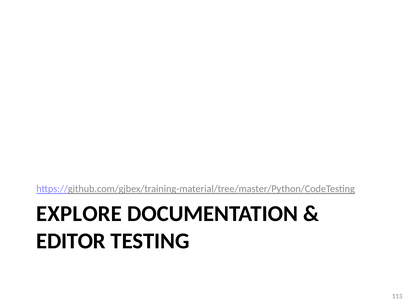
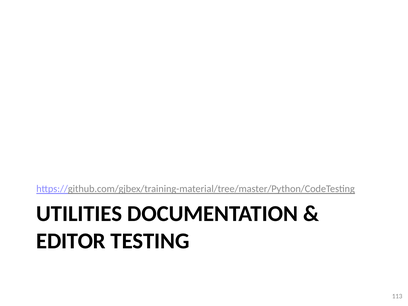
EXPLORE: EXPLORE -> UTILITIES (79, 214)
